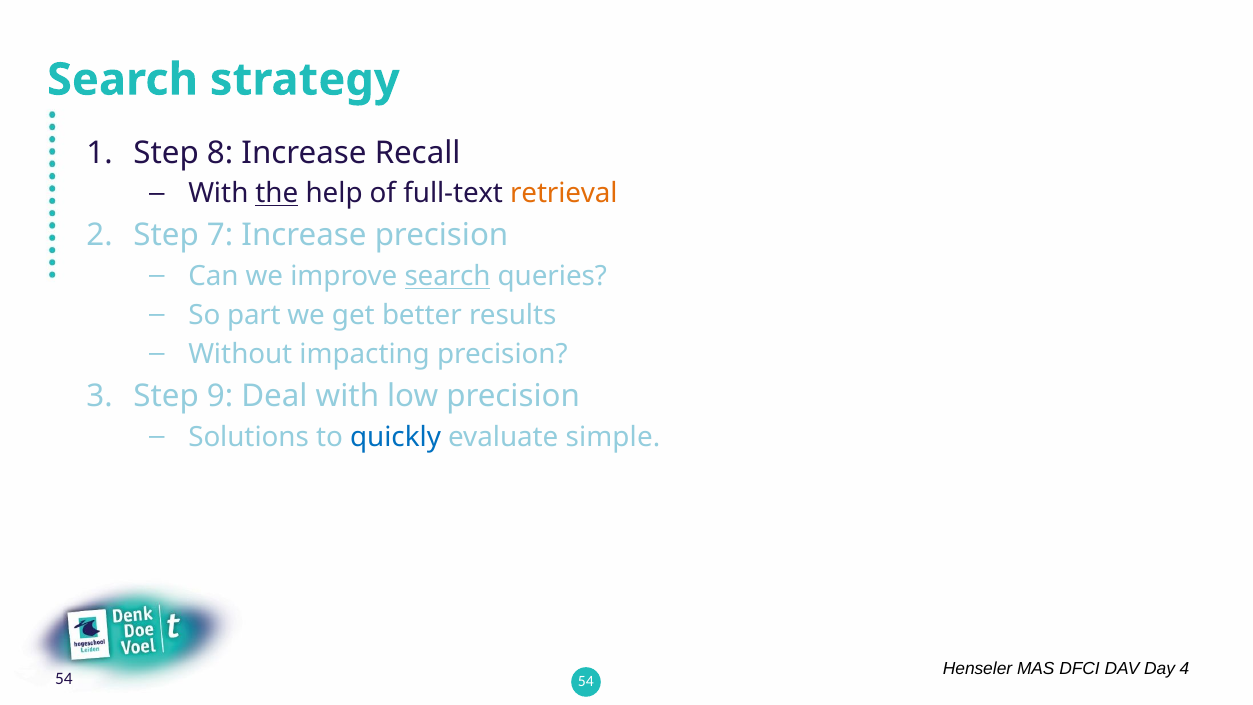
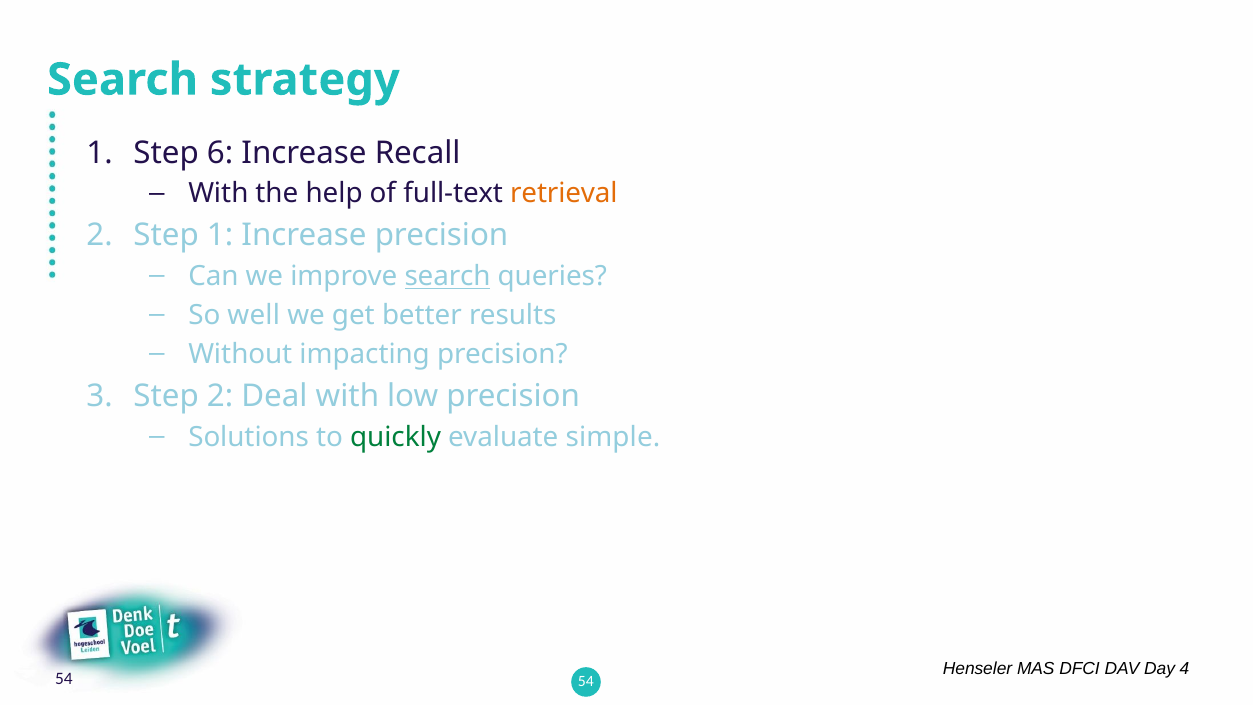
8: 8 -> 6 (220, 153)
the underline: present -> none (277, 194)
Step 7: 7 -> 1 (220, 236)
part: part -> well (254, 315)
Step 9: 9 -> 2 (220, 396)
quickly colour: blue -> green (396, 437)
